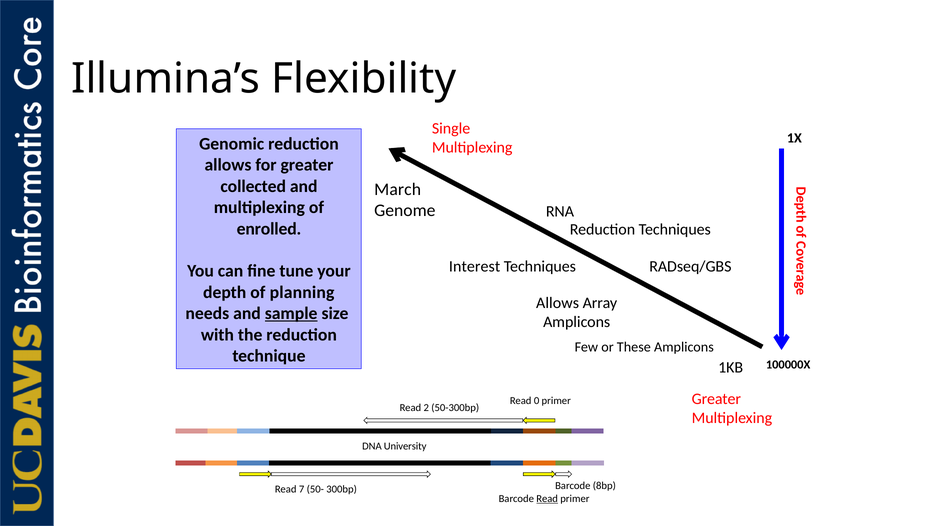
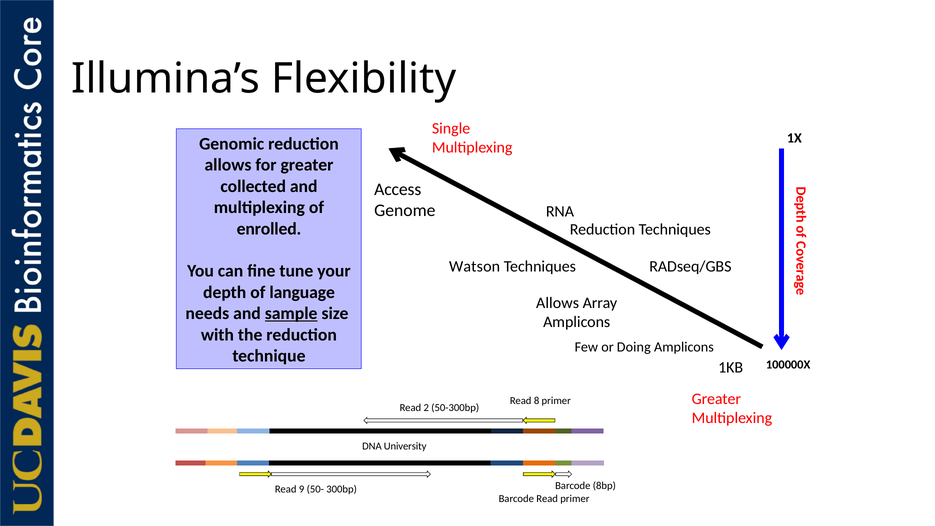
March: March -> Access (398, 189)
Interest: Interest -> Watson (475, 266)
planning: planning -> language (302, 292)
These: These -> Doing (634, 347)
0: 0 -> 8 (537, 401)
7: 7 -> 9 (302, 489)
Read underline: present -> none (547, 498)
